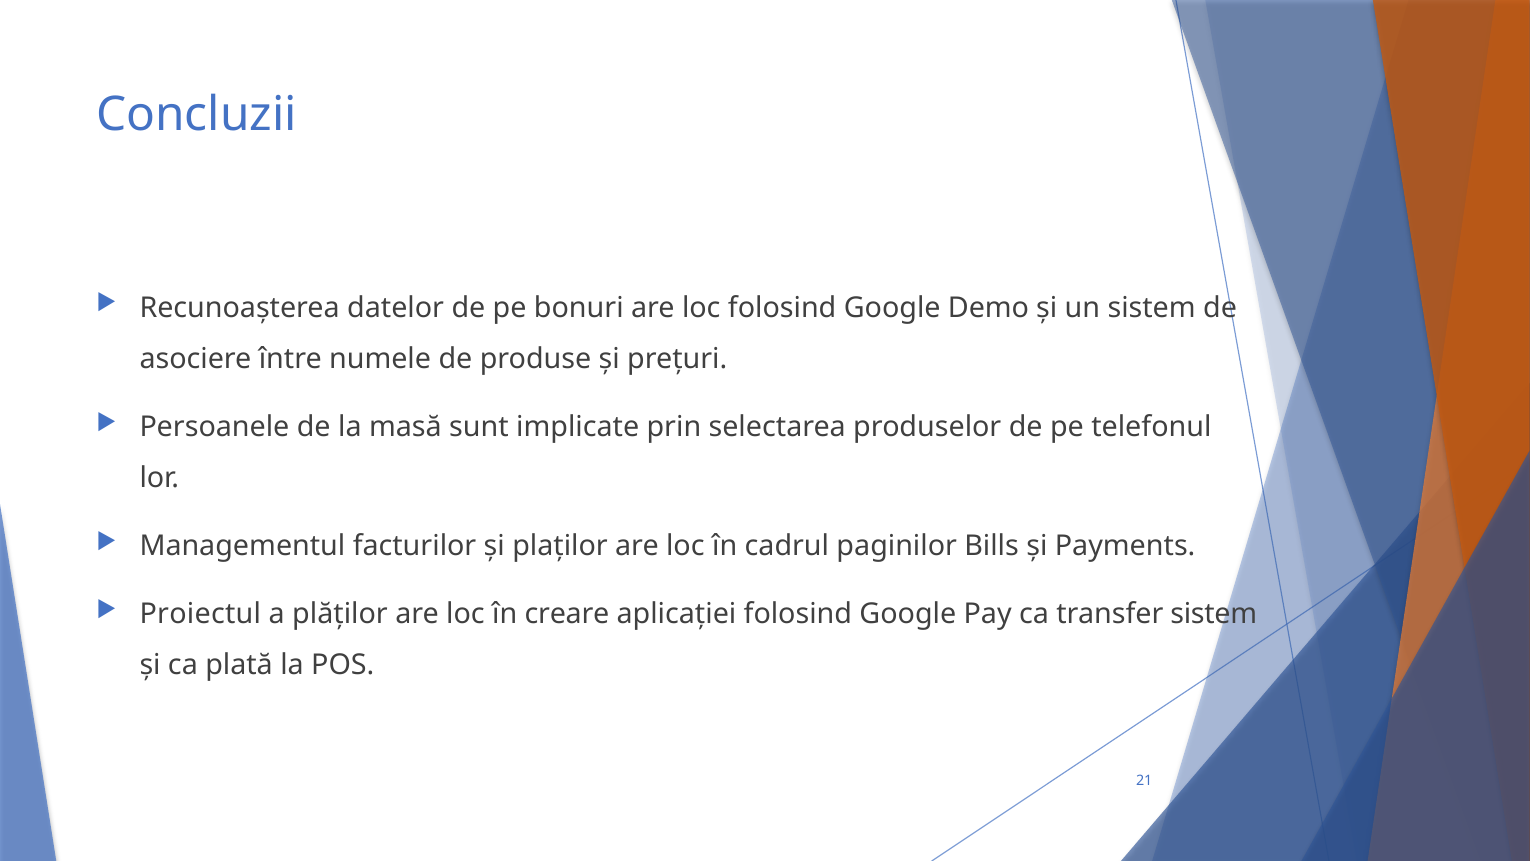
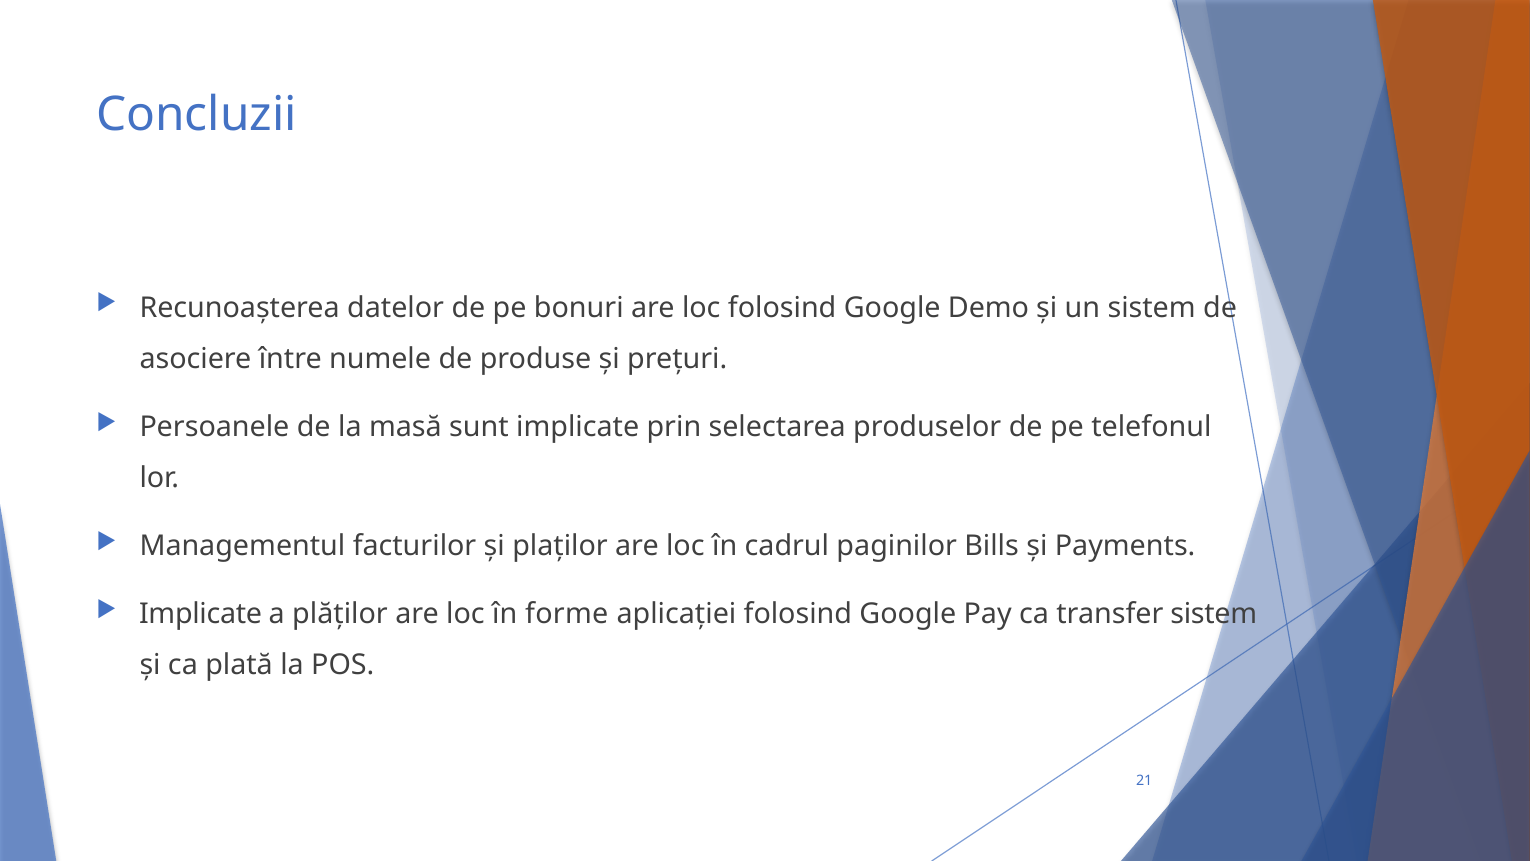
Proiectul: Proiectul -> Implicate (201, 613)
creare: creare -> forme (567, 613)
